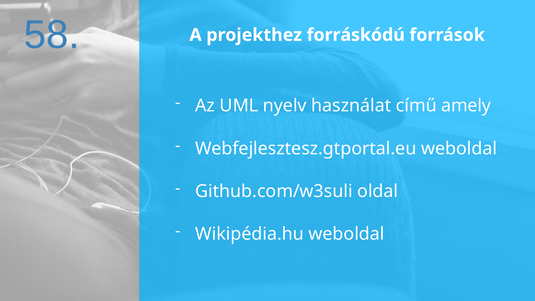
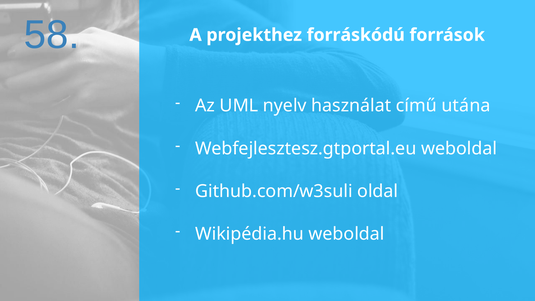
amely: amely -> utána (466, 106)
